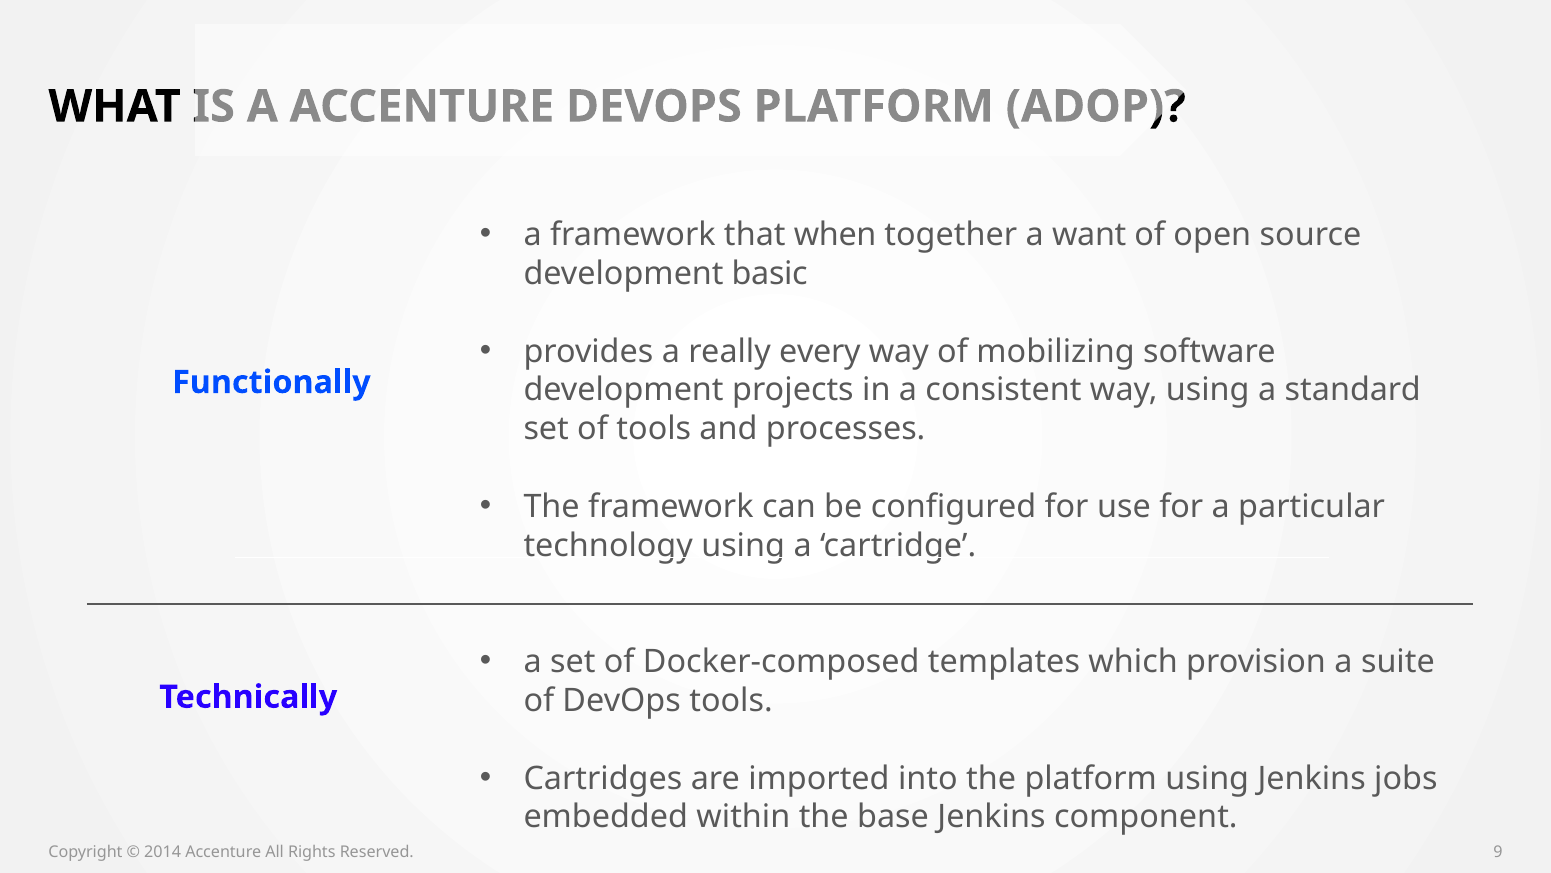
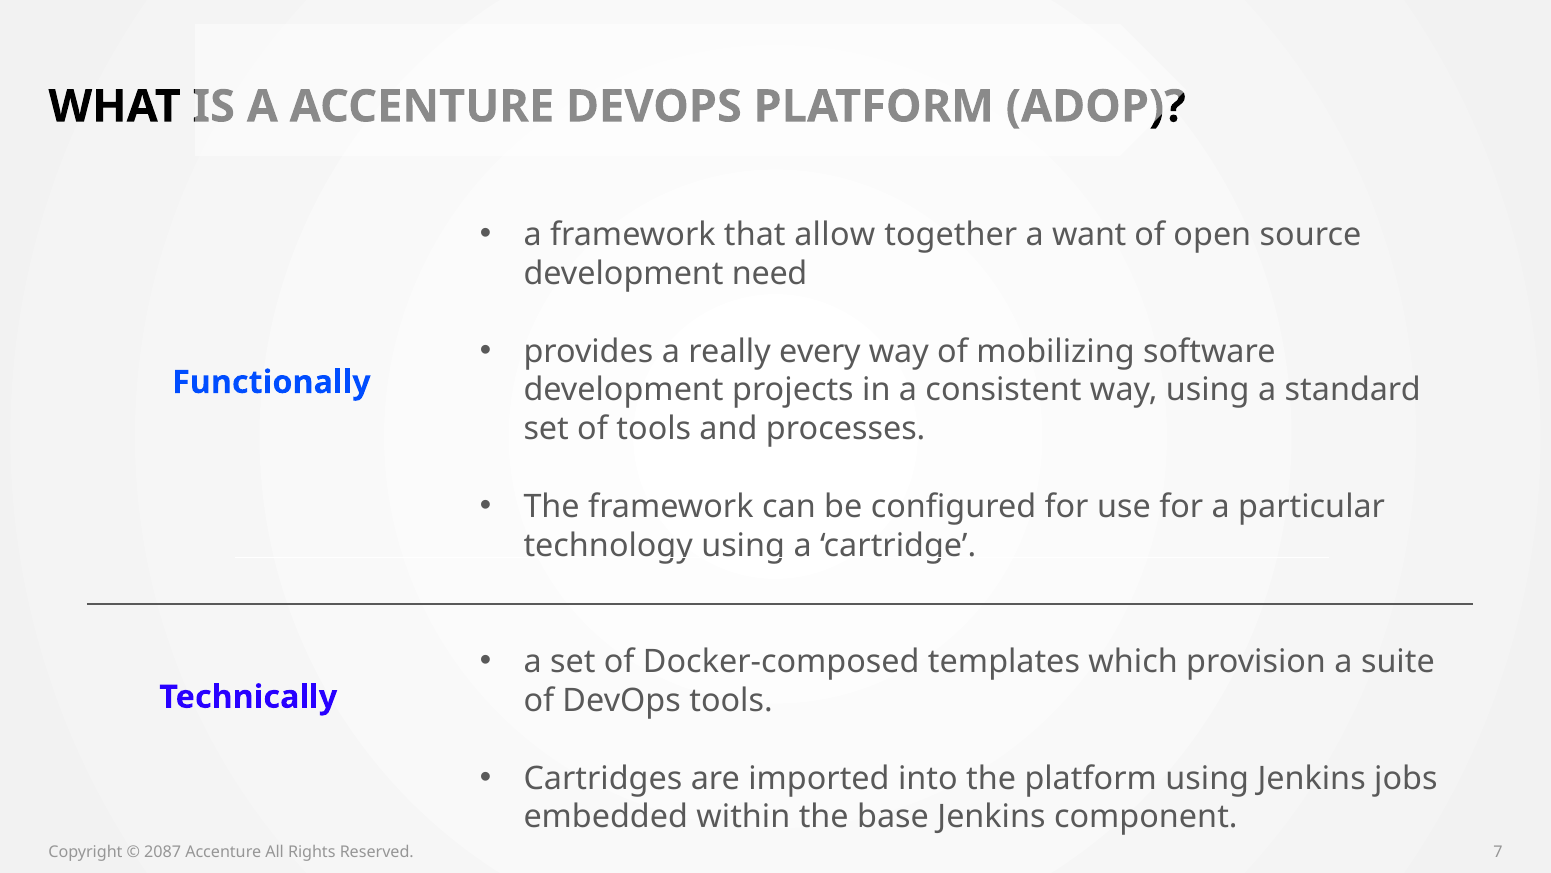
when: when -> allow (835, 235)
basic: basic -> need (770, 274)
2014: 2014 -> 2087 (163, 852)
9: 9 -> 7 (1498, 852)
